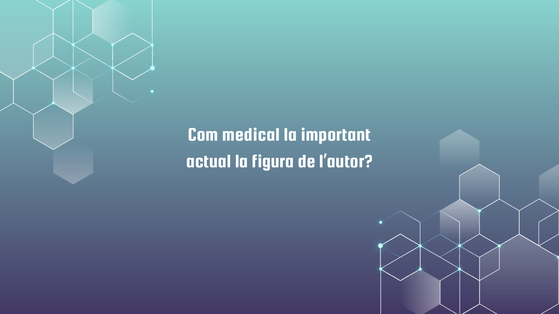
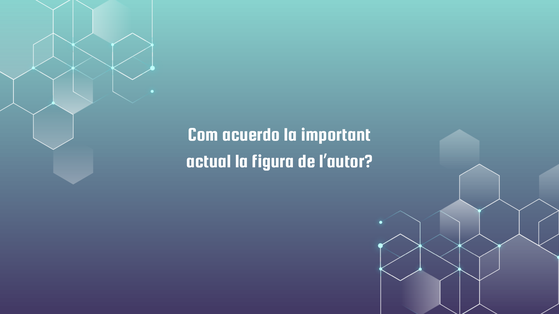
medical: medical -> acuerdo (251, 135)
